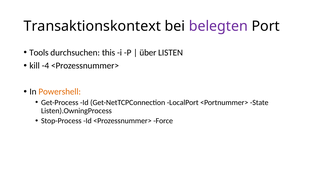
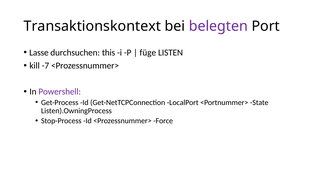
Tools: Tools -> Lasse (39, 52)
über: über -> füge (148, 52)
-4: -4 -> -7 (45, 65)
Powershell colour: orange -> purple (60, 91)
